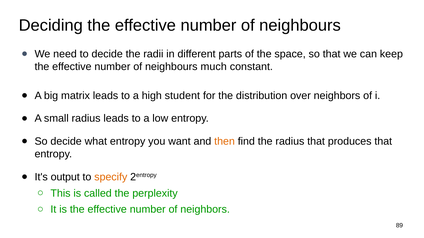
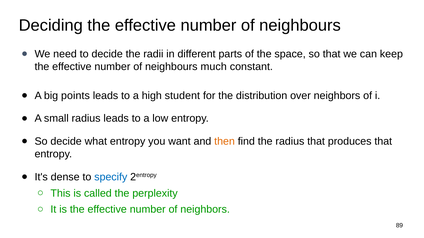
matrix: matrix -> points (75, 96)
output: output -> dense (65, 177)
specify colour: orange -> blue (111, 177)
